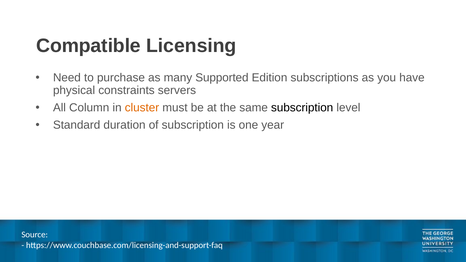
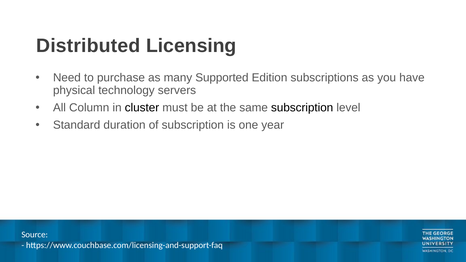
Compatible: Compatible -> Distributed (88, 46)
constraints: constraints -> technology (126, 90)
cluster colour: orange -> black (142, 108)
